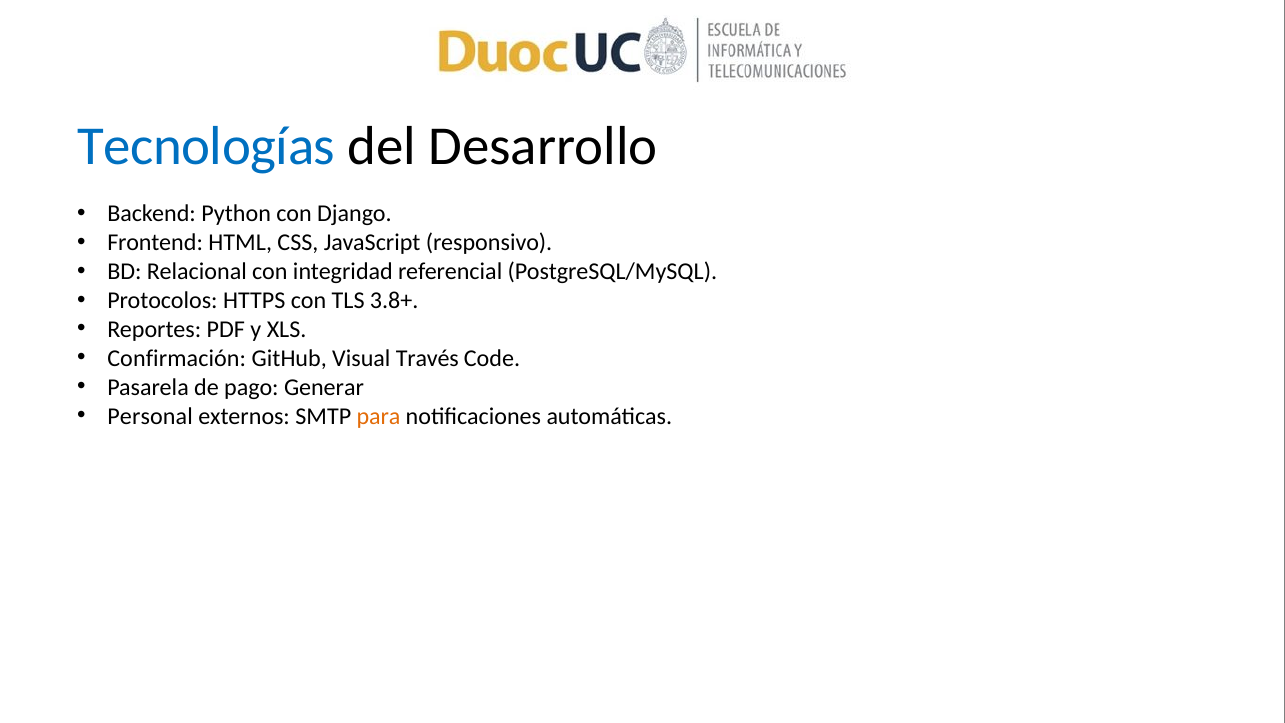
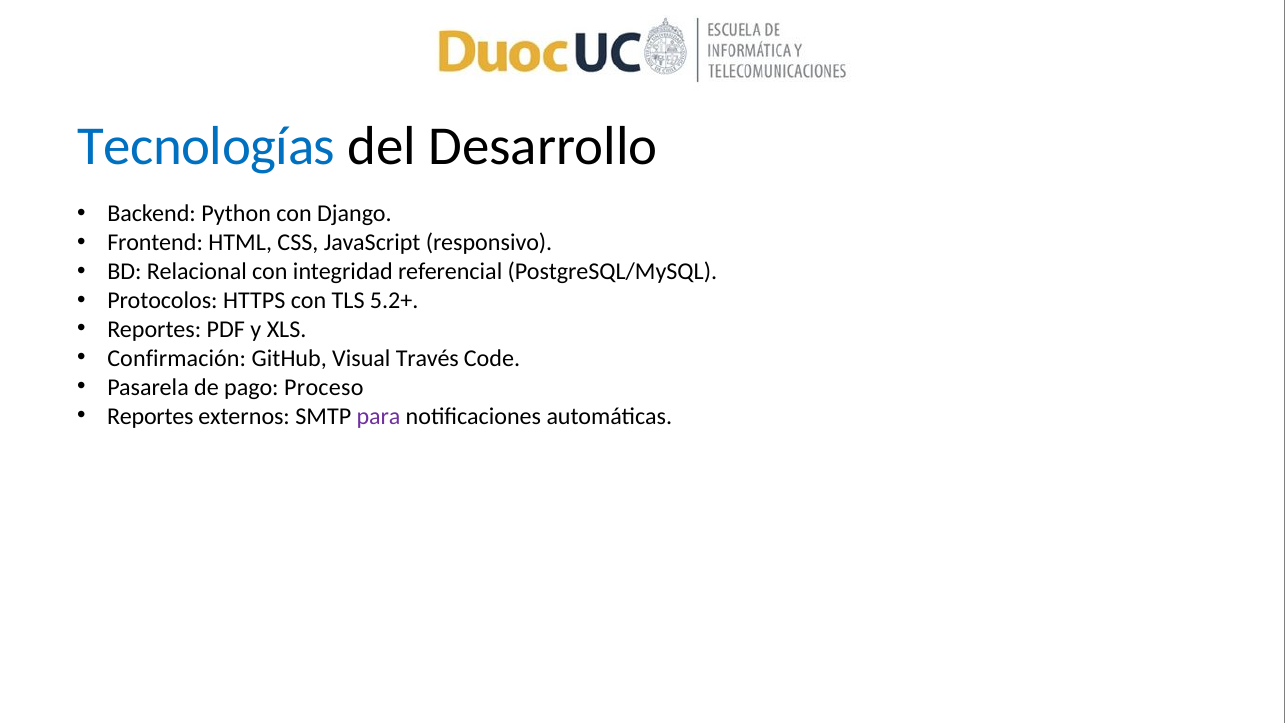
3.8+: 3.8+ -> 5.2+ (394, 300)
Generar: Generar -> Proceso (324, 387)
Personal: Personal -> Reportes (150, 416)
para colour: orange -> purple (379, 416)
